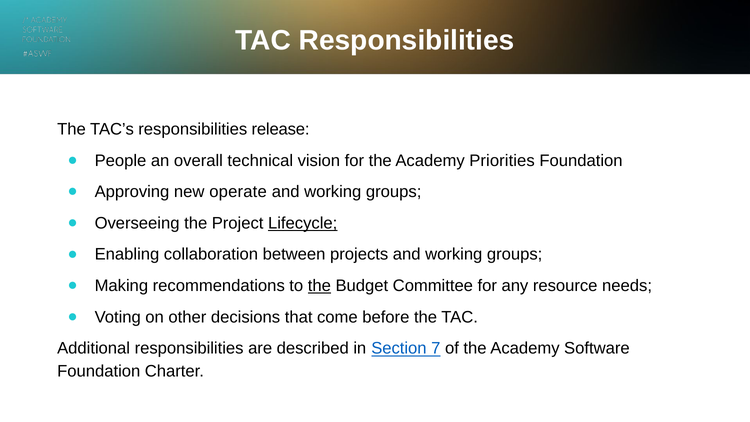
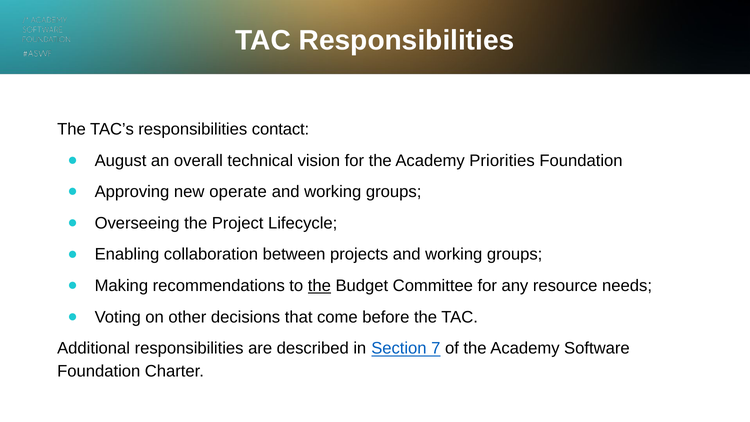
release: release -> contact (281, 129)
People: People -> August (121, 161)
Lifecycle underline: present -> none (303, 223)
